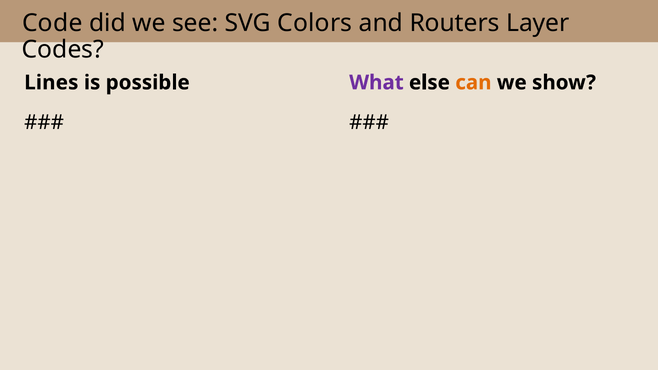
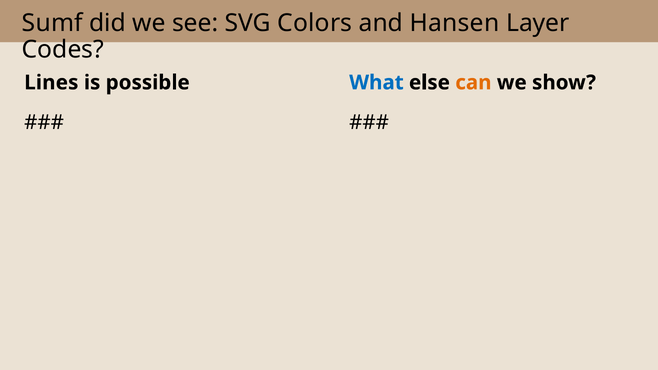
Code: Code -> Sumf (52, 23)
Routers: Routers -> Hansen (455, 23)
What colour: purple -> blue (376, 83)
